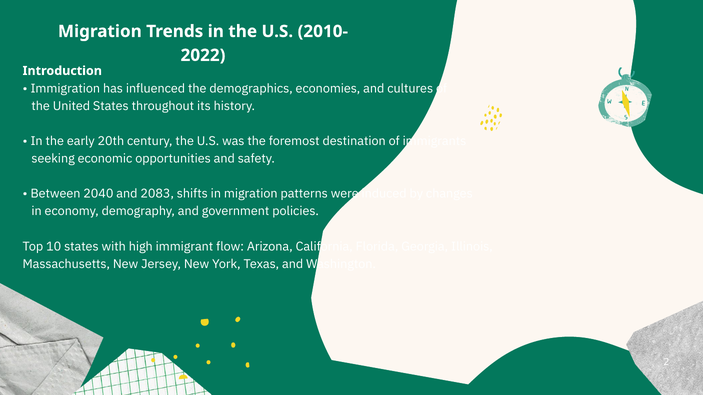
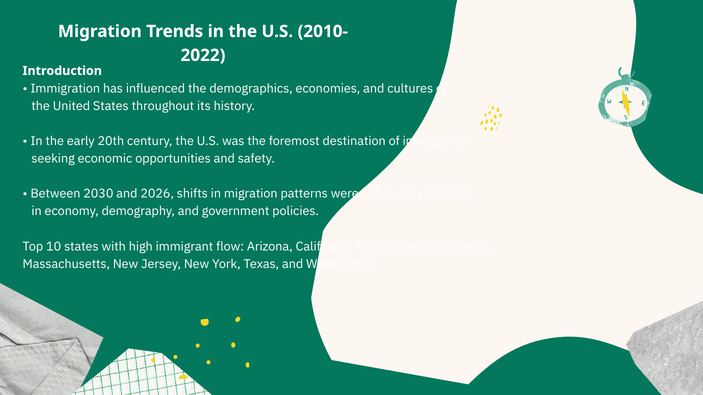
2040: 2040 -> 2030 (98, 194)
2083: 2083 -> 2026 (157, 194)
